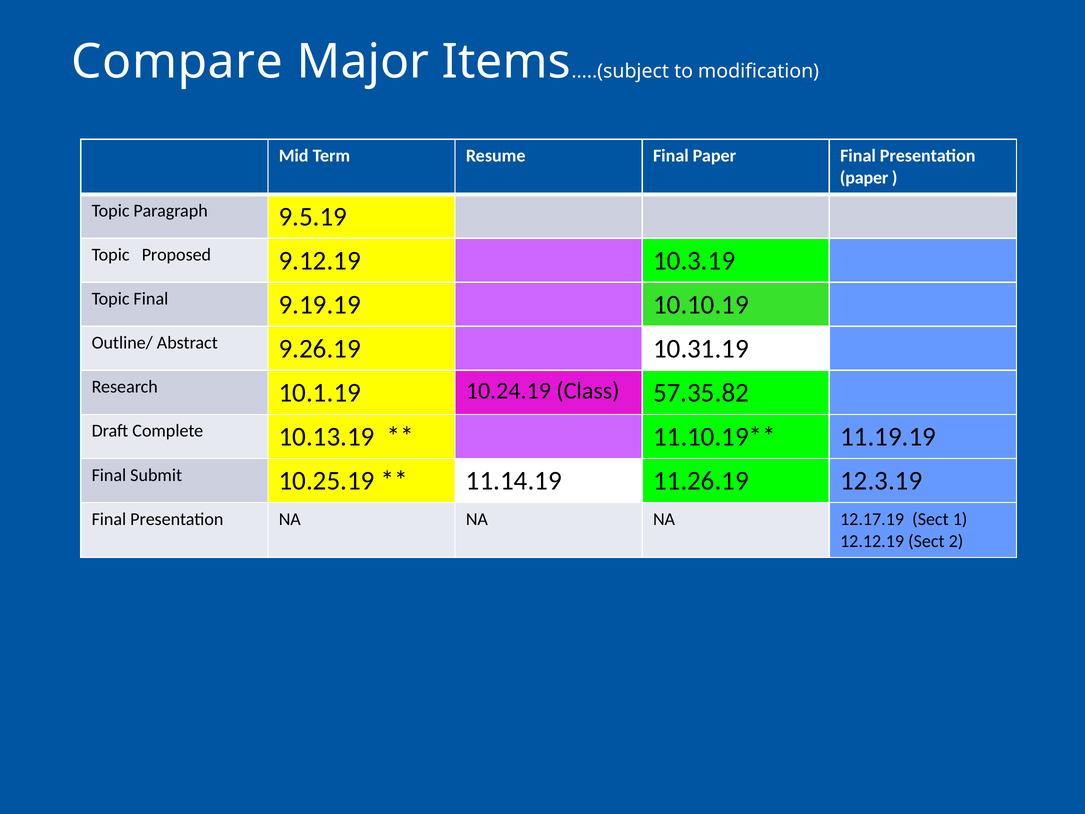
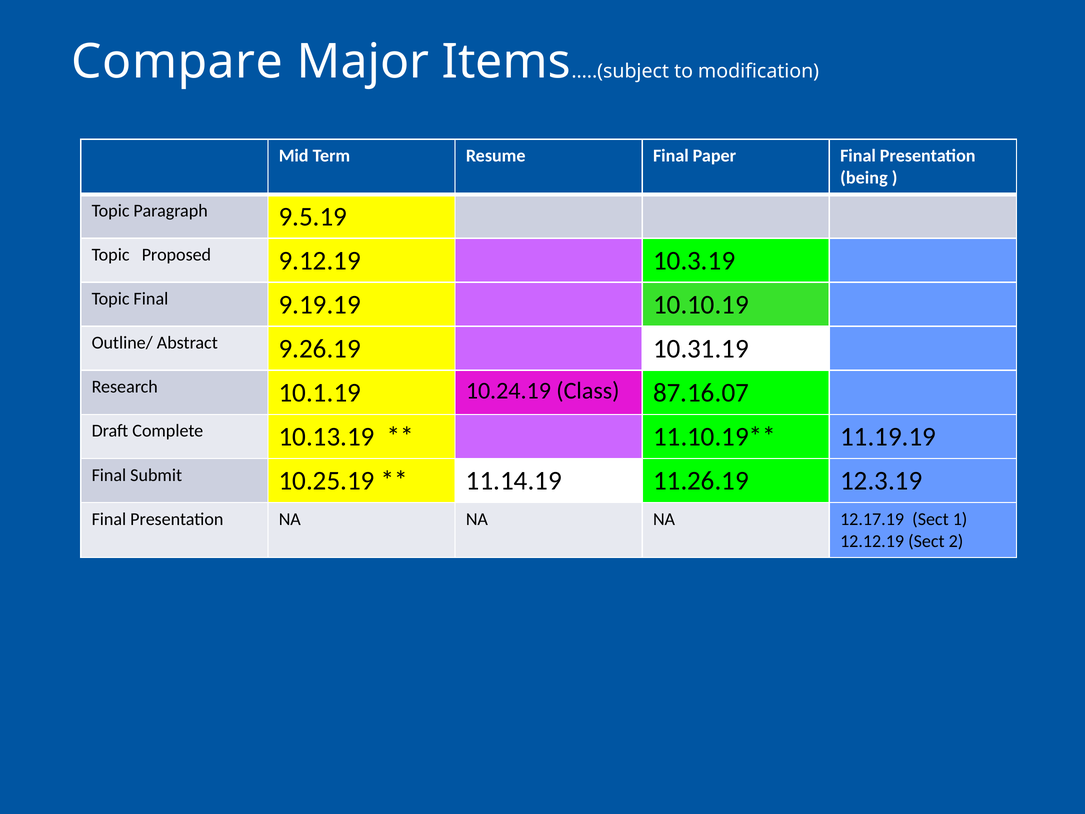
paper: paper -> being (864, 178)
57.35.82: 57.35.82 -> 87.16.07 (701, 393)
